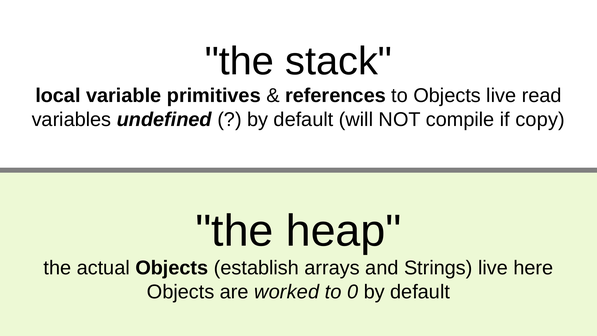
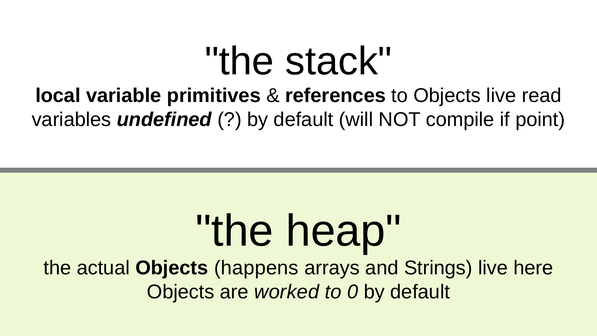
copy: copy -> point (540, 120)
establish: establish -> happens (256, 268)
